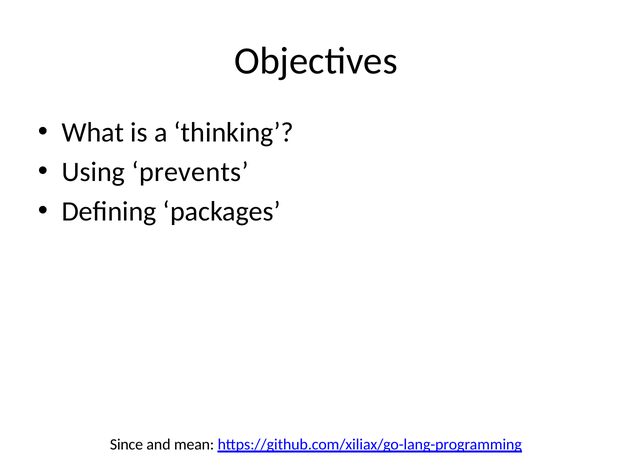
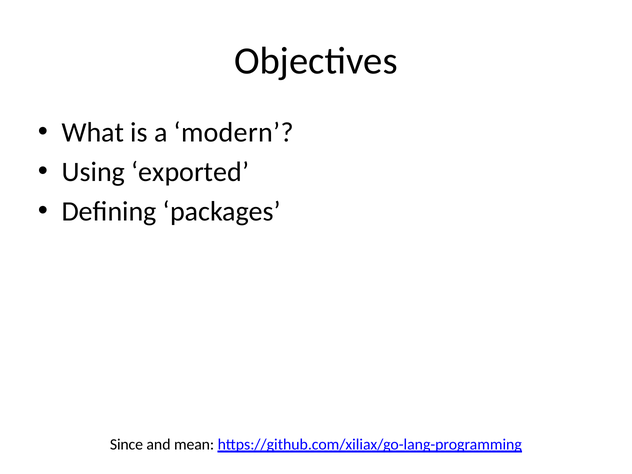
thinking: thinking -> modern (234, 133)
prevents: prevents -> exported (190, 172)
